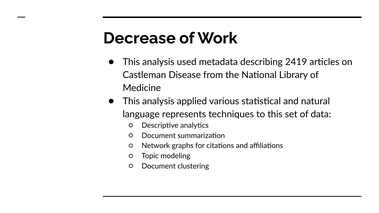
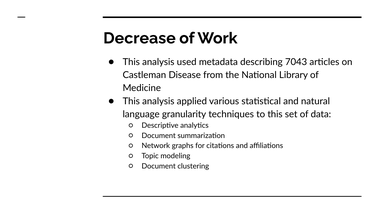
2419: 2419 -> 7043 (296, 62)
represents: represents -> granularity (184, 114)
